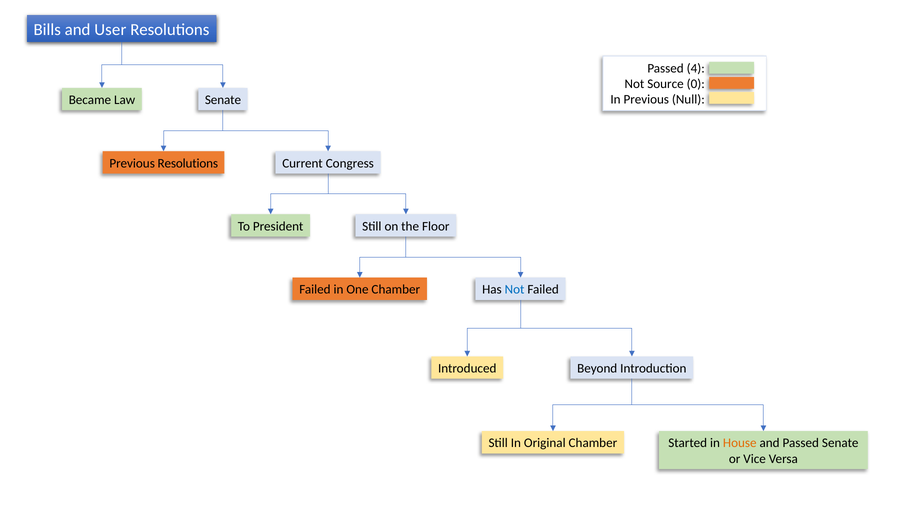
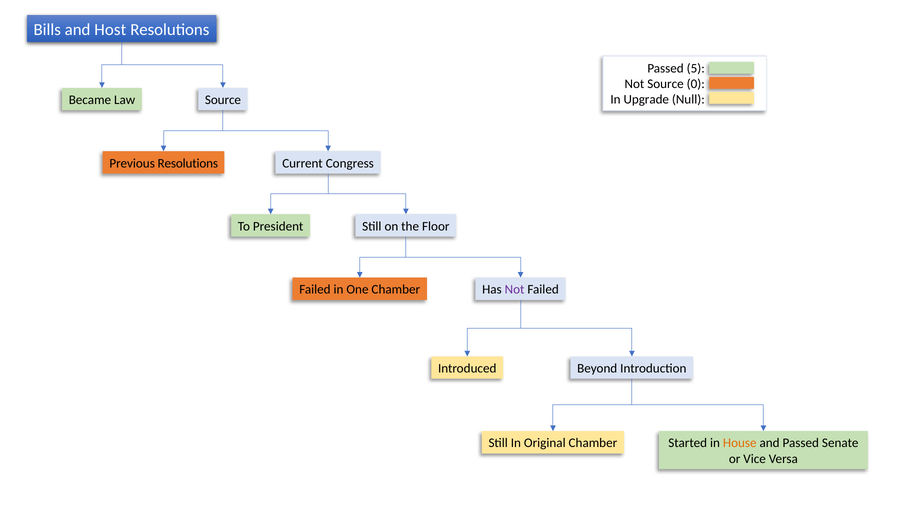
User: User -> Host (110, 30)
4: 4 -> 5 (696, 68)
In Previous: Previous -> Upgrade (646, 100)
Law Senate: Senate -> Source (223, 100)
Not colour: blue -> purple (515, 290)
